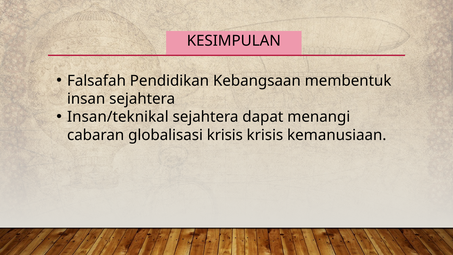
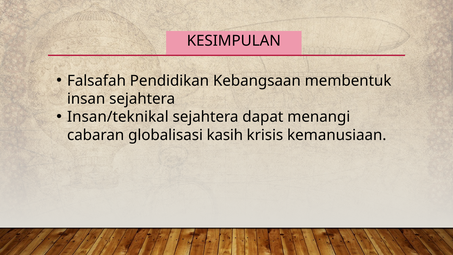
globalisasi krisis: krisis -> kasih (225, 135)
